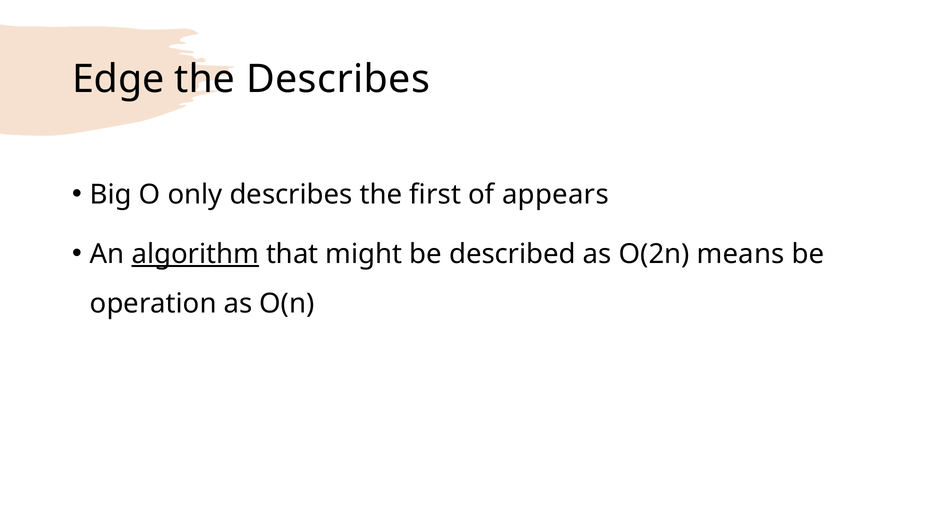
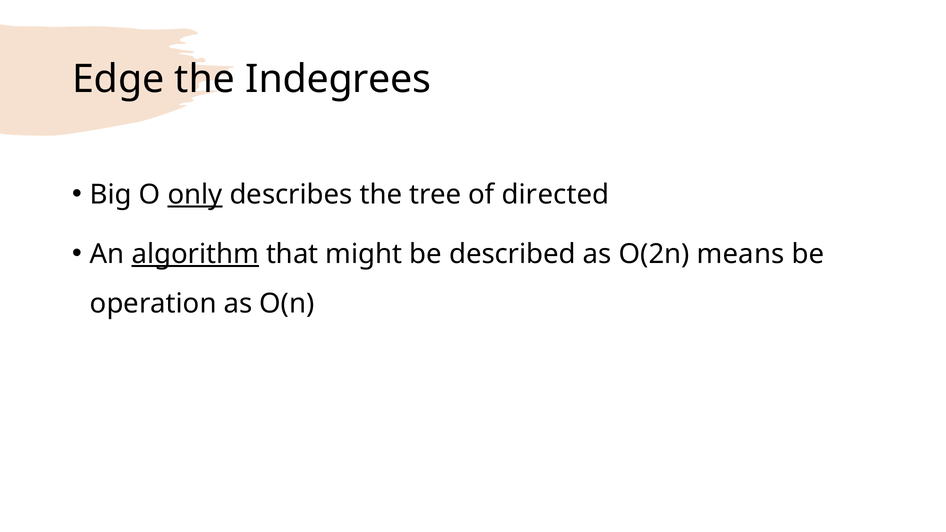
the Describes: Describes -> Indegrees (338, 79)
only underline: none -> present (195, 195)
first: first -> tree (435, 195)
appears: appears -> directed (555, 195)
